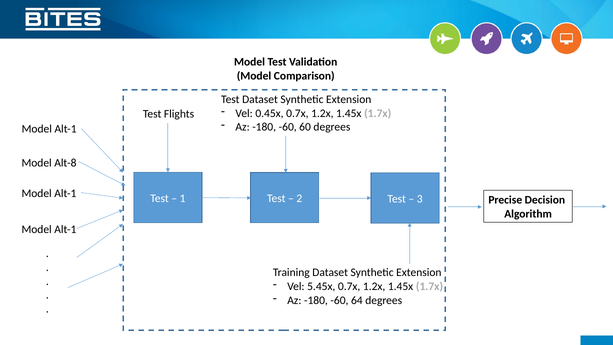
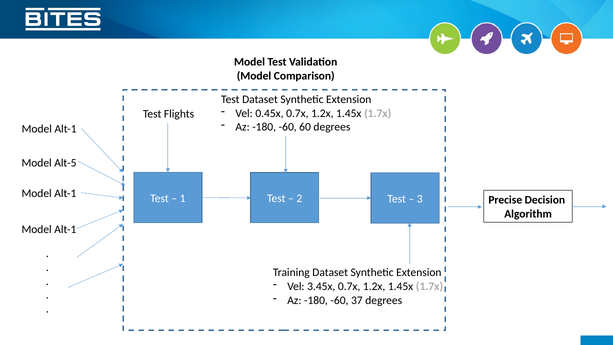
Alt-8: Alt-8 -> Alt-5 (65, 163)
5.45x: 5.45x -> 3.45x (321, 286)
64: 64 -> 37 (357, 300)
